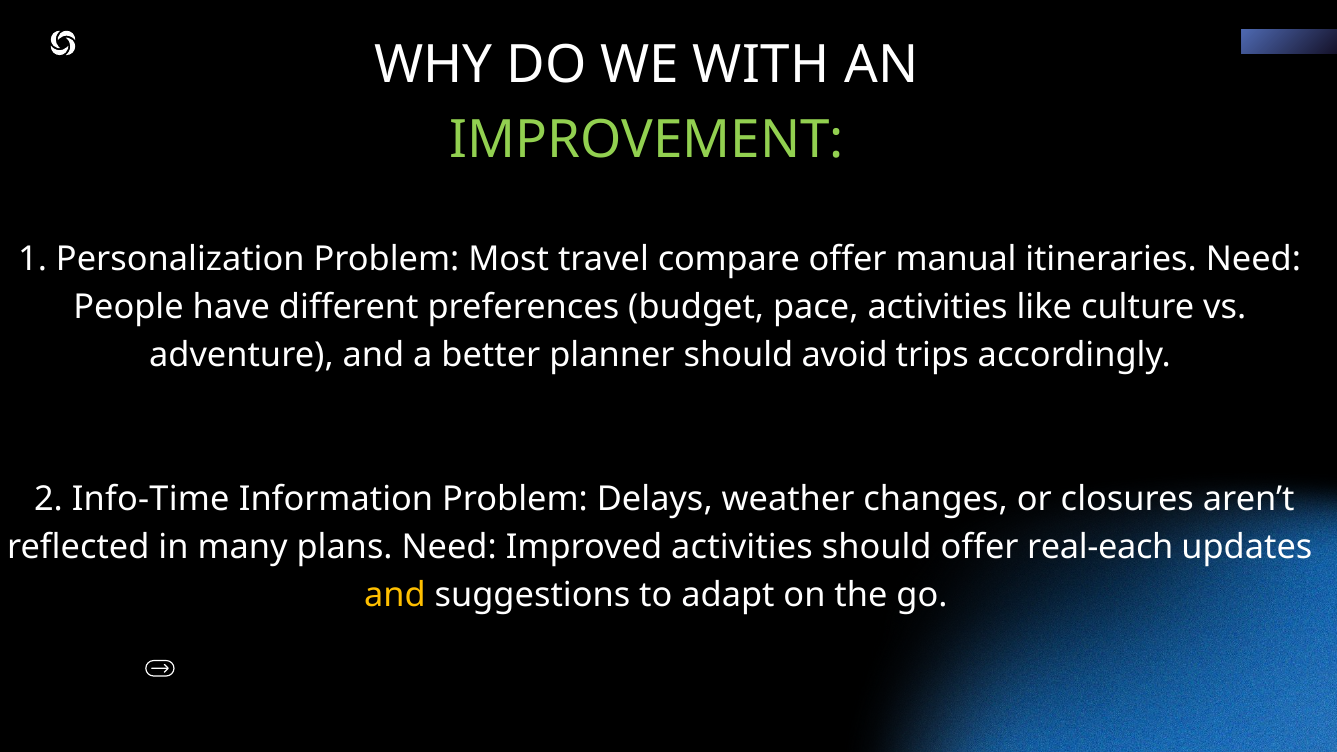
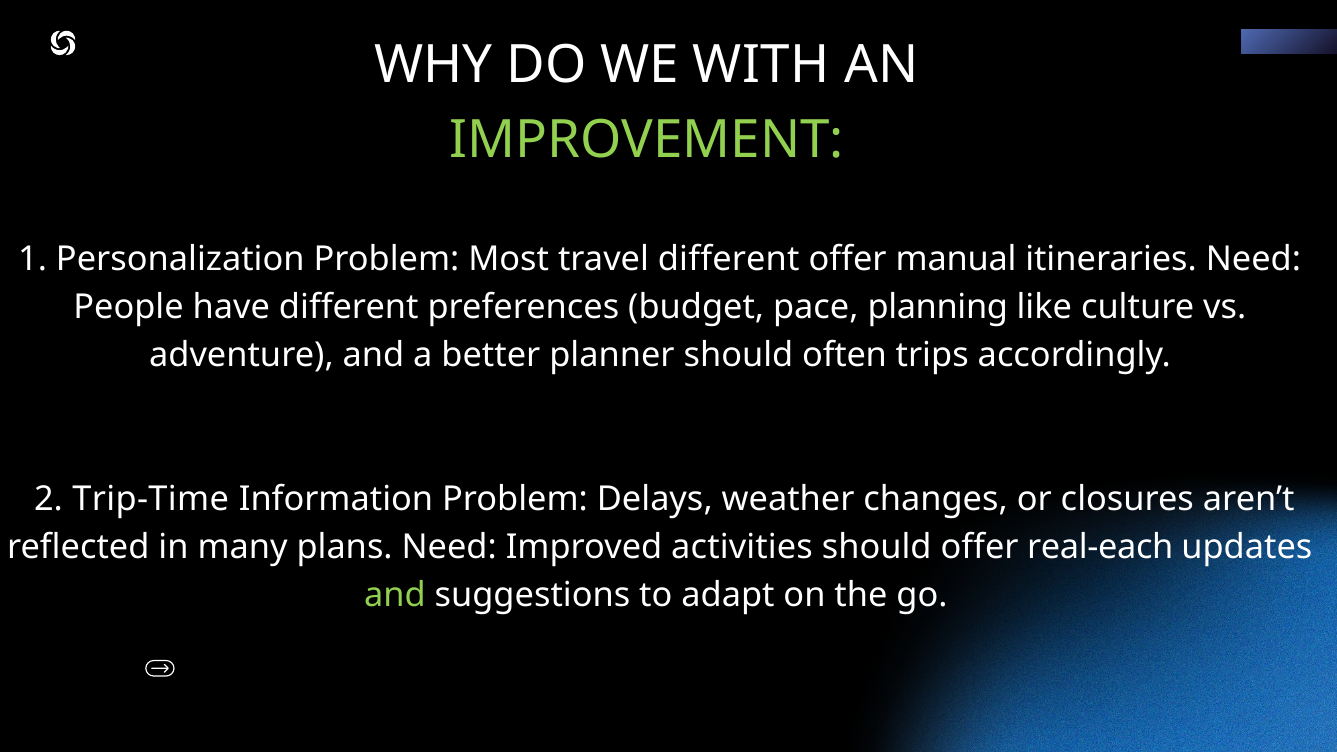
travel compare: compare -> different (729, 259)
pace activities: activities -> planning (938, 307)
avoid: avoid -> often (845, 355)
Info-Time: Info-Time -> Trip-Time (151, 499)
and colour: yellow -> light green (395, 595)
